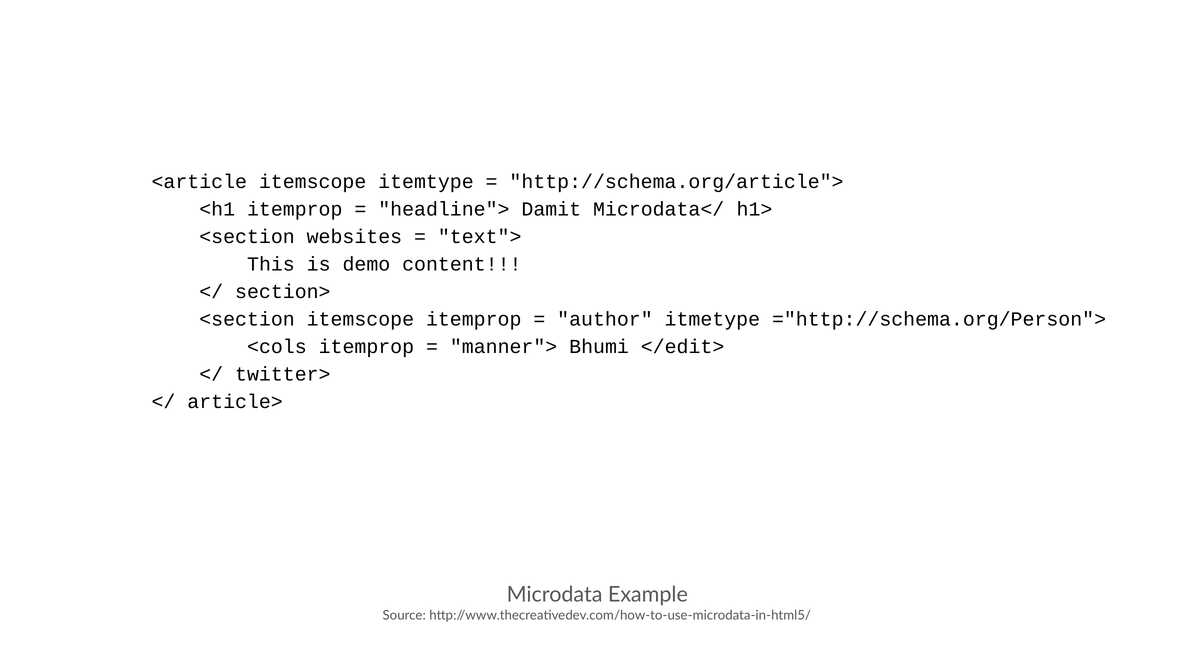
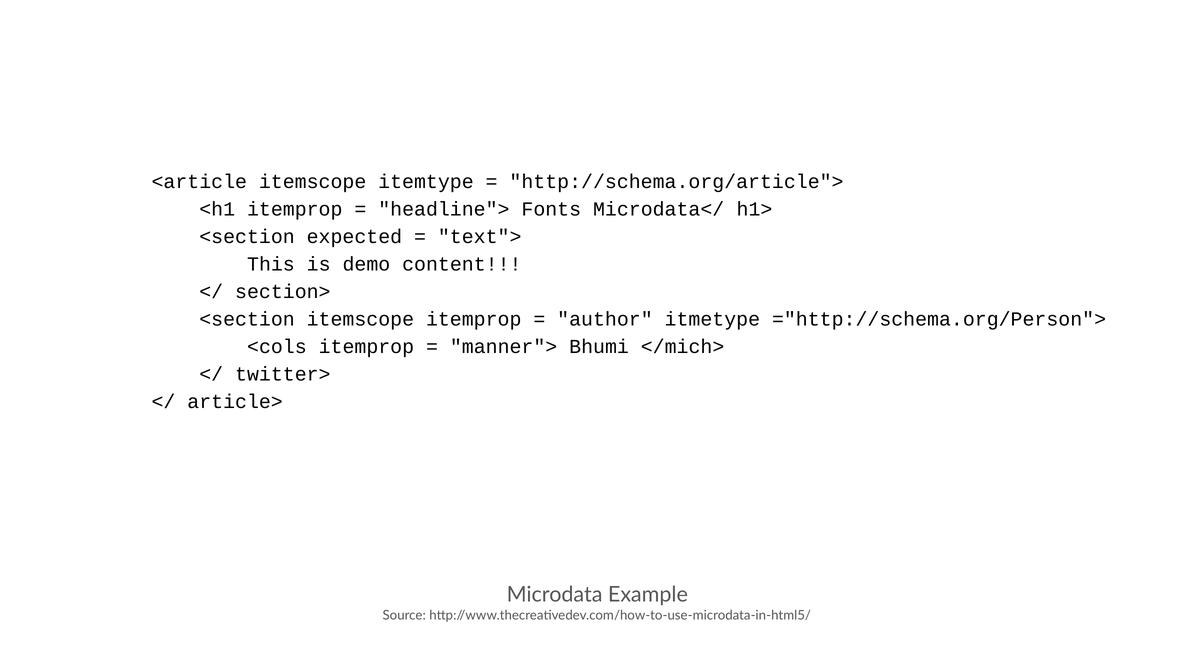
Damit: Damit -> Fonts (551, 209)
websites: websites -> expected (354, 237)
</edit>: </edit> -> </mich> (683, 346)
